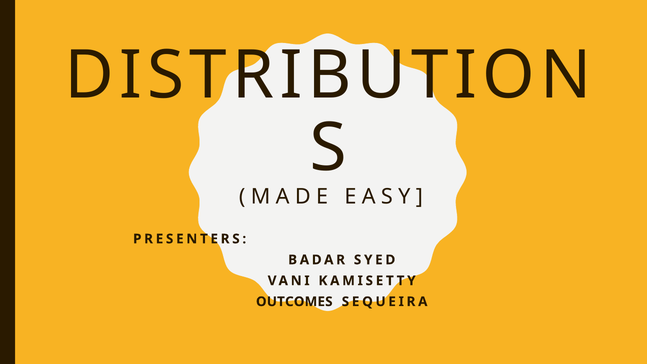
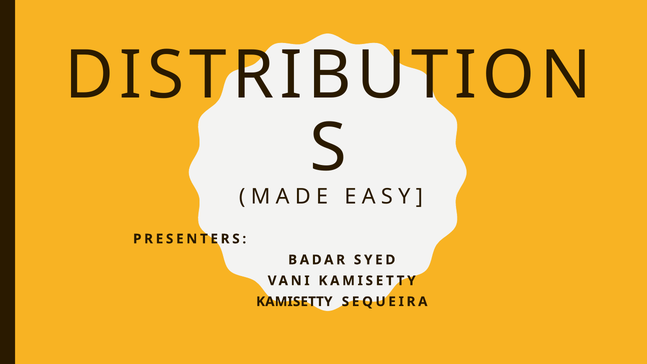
OUTCOMES: OUTCOMES -> KAMISETTY (294, 302)
